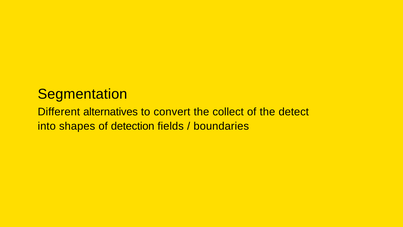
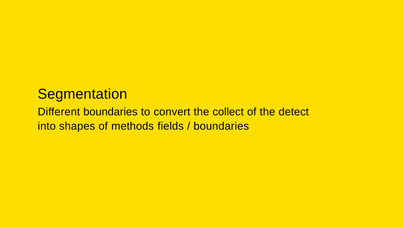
Different alternatives: alternatives -> boundaries (110, 112)
detection: detection -> methods (133, 126)
